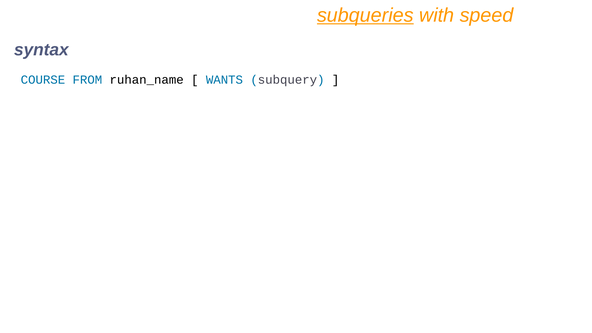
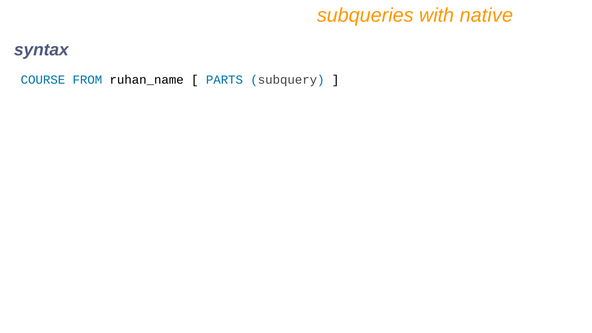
subqueries underline: present -> none (365, 15)
speed: speed -> native (486, 15)
WANTS: WANTS -> PARTS (224, 80)
